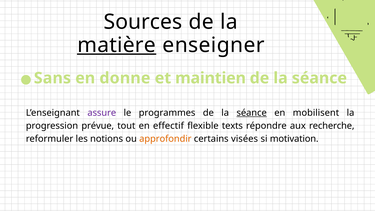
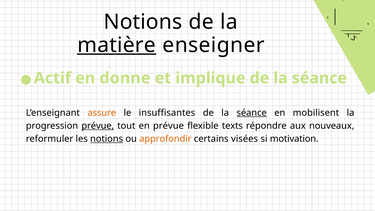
Sources: Sources -> Notions (143, 22)
Sans: Sans -> Actif (52, 78)
maintien: maintien -> implique (210, 78)
assure colour: purple -> orange (102, 113)
programmes: programmes -> insuffisantes (167, 113)
prévue underline: none -> present (98, 126)
en effectif: effectif -> prévue (168, 126)
recherche: recherche -> nouveaux (332, 126)
notions underline: none -> present (107, 139)
